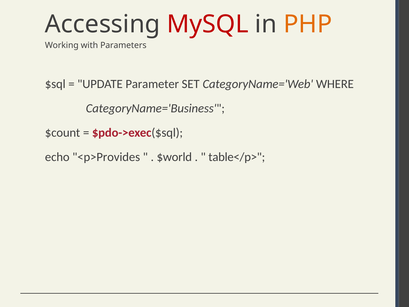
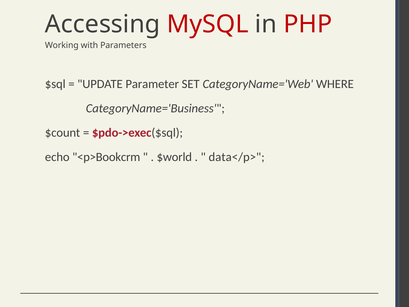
PHP colour: orange -> red (308, 24)
<p>Provides: <p>Provides -> <p>Bookcrm (106, 157)
table</p>: table</p> -> data</p> (237, 157)
